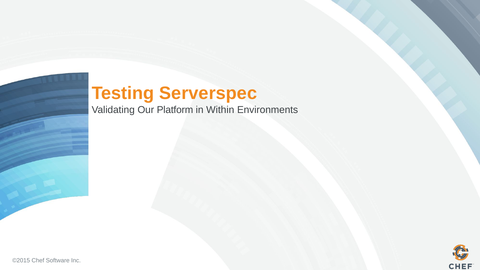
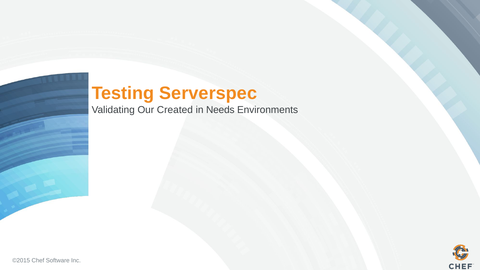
Platform: Platform -> Created (175, 110)
Within: Within -> Needs (220, 110)
